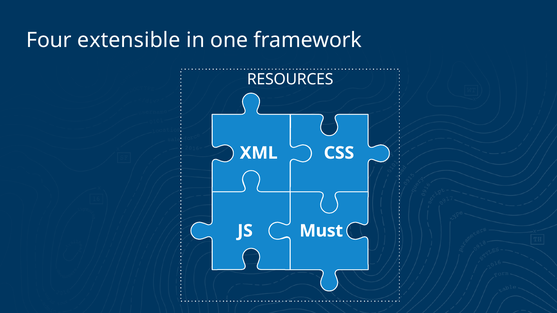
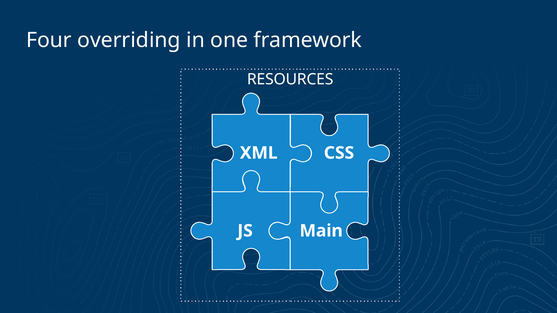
extensible: extensible -> overriding (129, 40)
Must: Must -> Main (321, 231)
